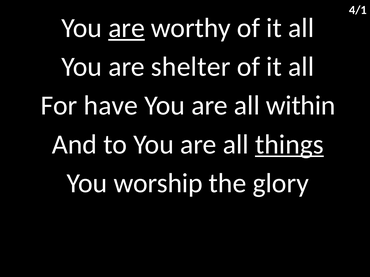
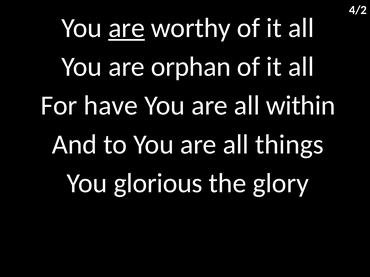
4/1: 4/1 -> 4/2 (358, 10)
shelter: shelter -> orphan (191, 67)
things underline: present -> none (289, 145)
worship: worship -> glorious (158, 183)
